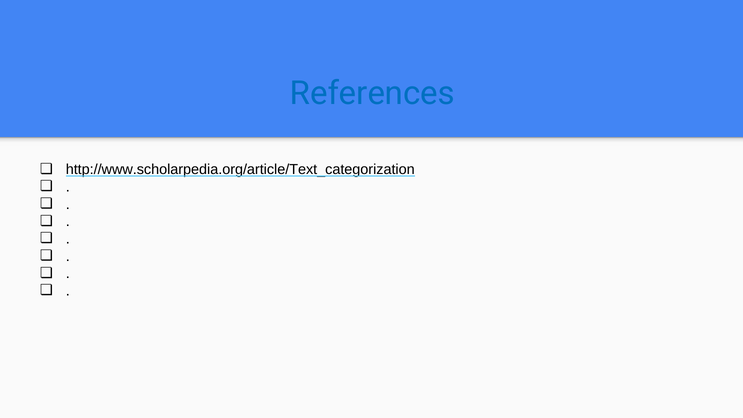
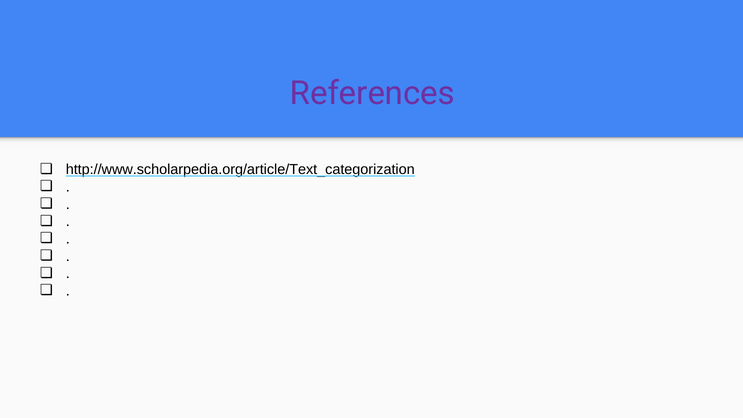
References colour: blue -> purple (372, 94)
